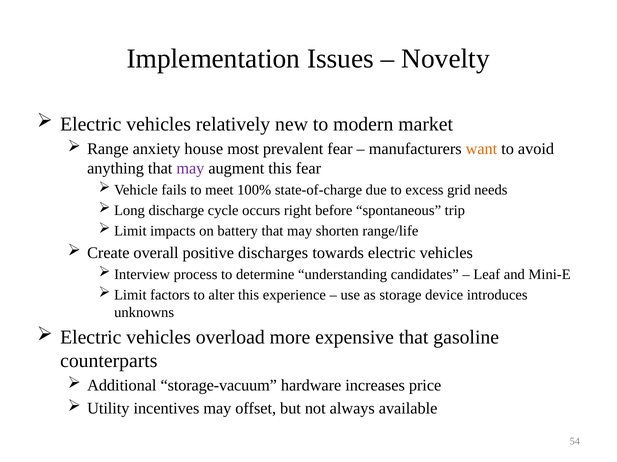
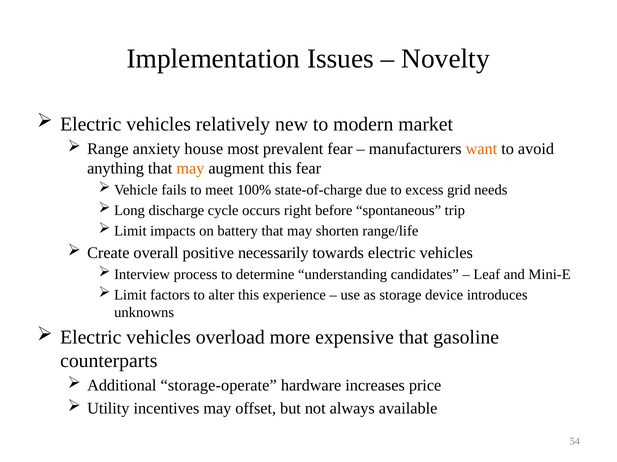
may colour: purple -> orange (190, 169)
discharges: discharges -> necessarily (273, 253)
storage-vacuum: storage-vacuum -> storage-operate (219, 386)
